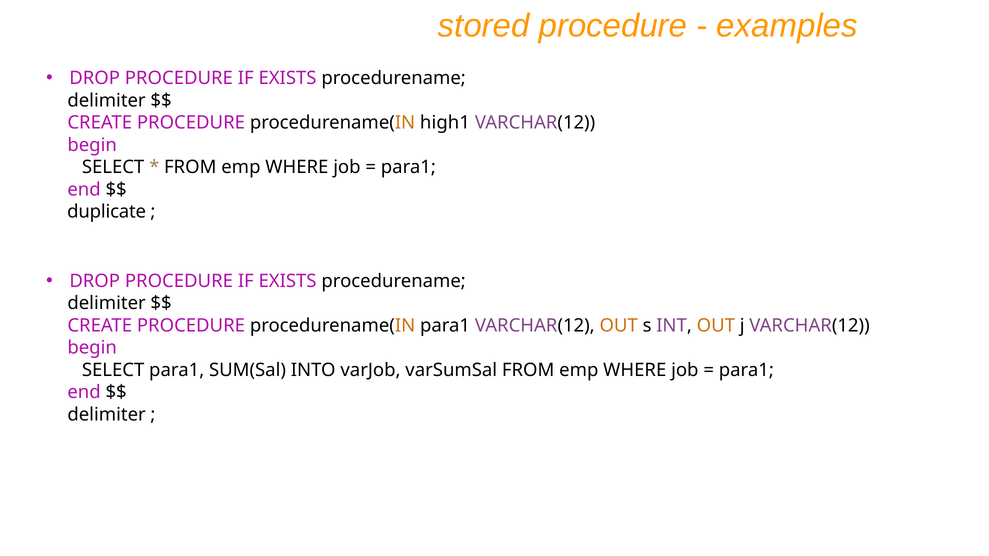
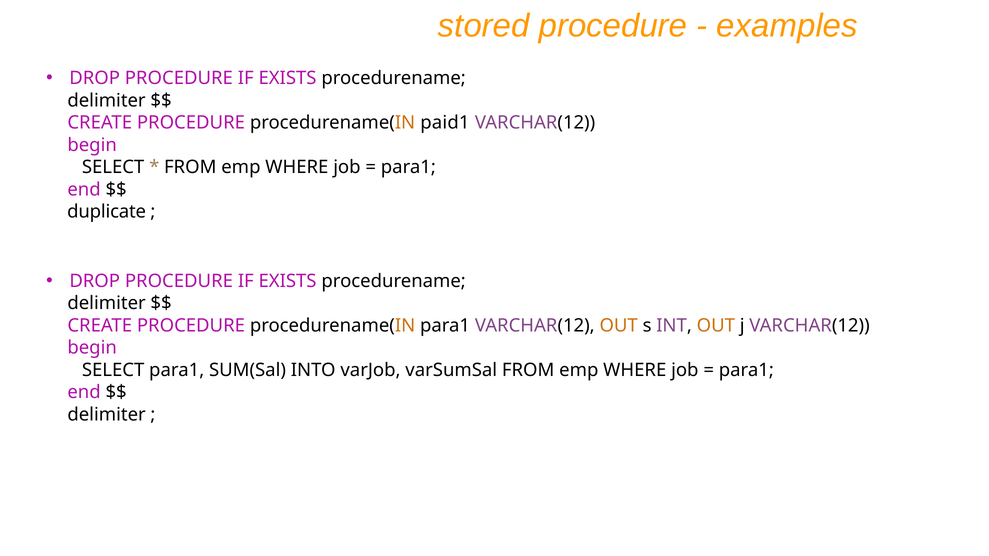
high1: high1 -> paid1 (445, 123)
